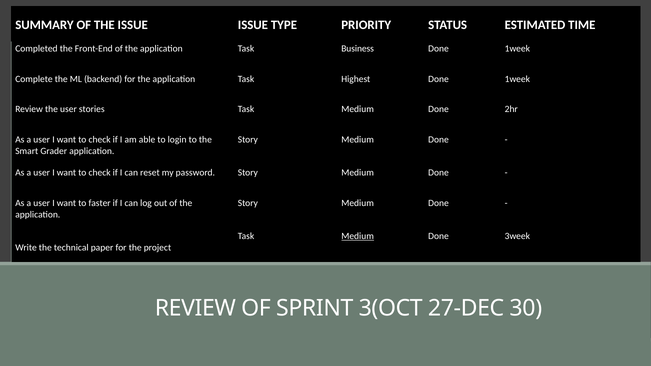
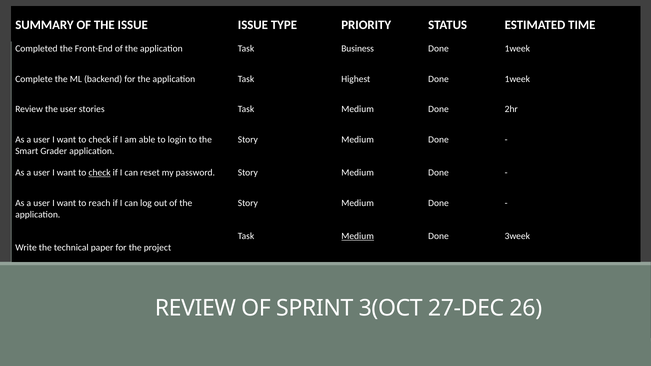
check underline: none -> present (100, 173)
faster: faster -> reach (100, 203)
30: 30 -> 26 (526, 309)
